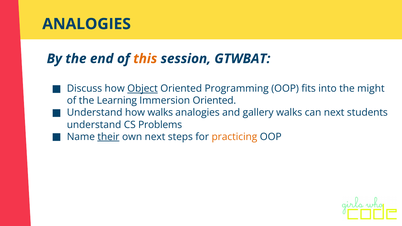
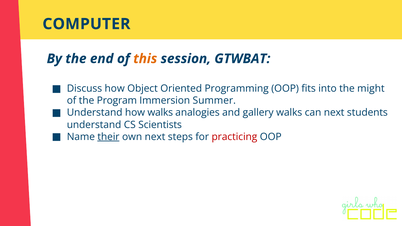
ANALOGIES: ANALOGIES -> COMPUTER (86, 24)
Object underline: present -> none (143, 89)
Learning: Learning -> Program (117, 101)
Immersion Oriented: Oriented -> Summer (214, 101)
Problems: Problems -> Scientists (160, 125)
practicing colour: orange -> red (234, 137)
